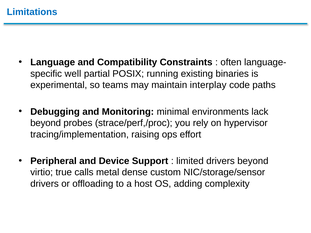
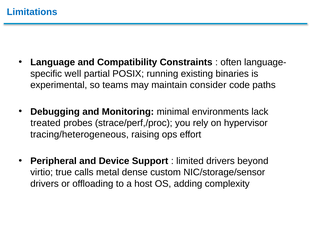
interplay: interplay -> consider (208, 85)
beyond: beyond -> treated (46, 123)
tracing/implementation: tracing/implementation -> tracing/heterogeneous (80, 135)
